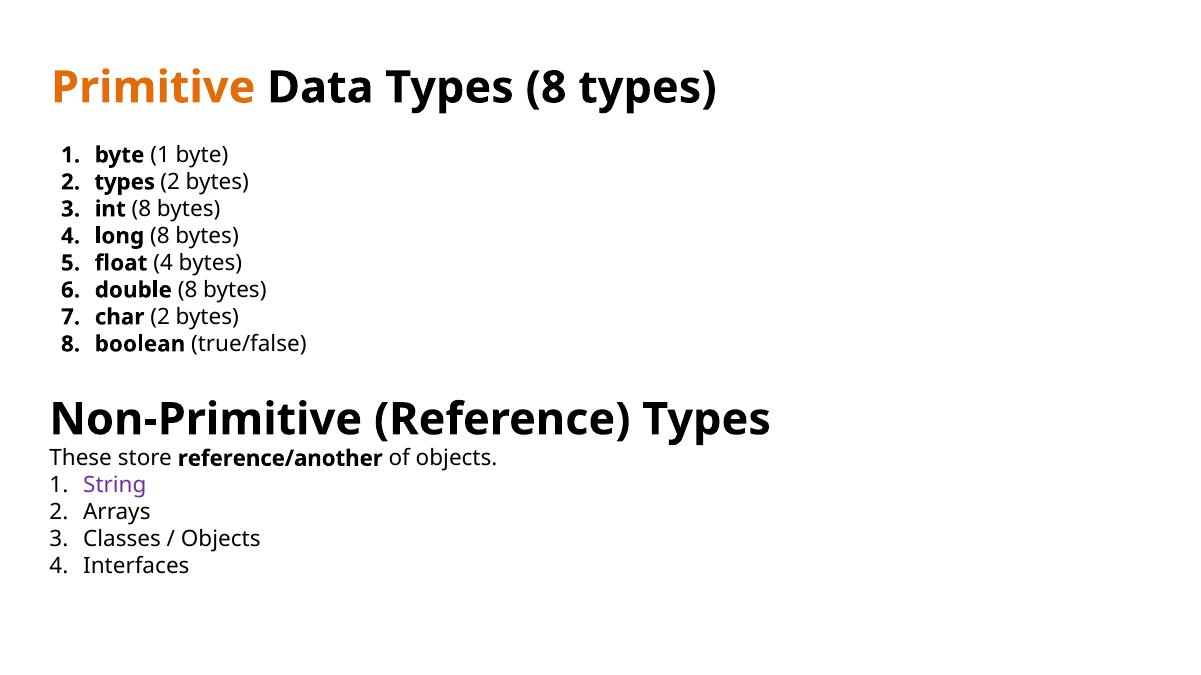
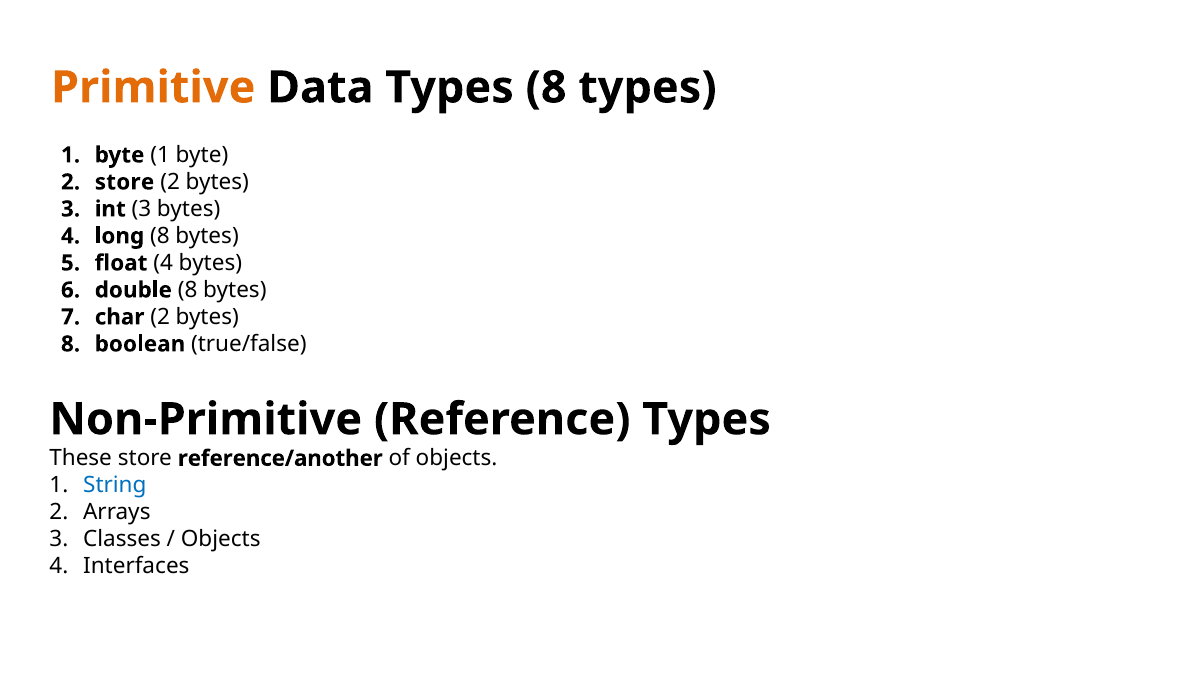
2 types: types -> store (124, 182)
int 8: 8 -> 3 (141, 209)
String colour: purple -> blue (115, 486)
